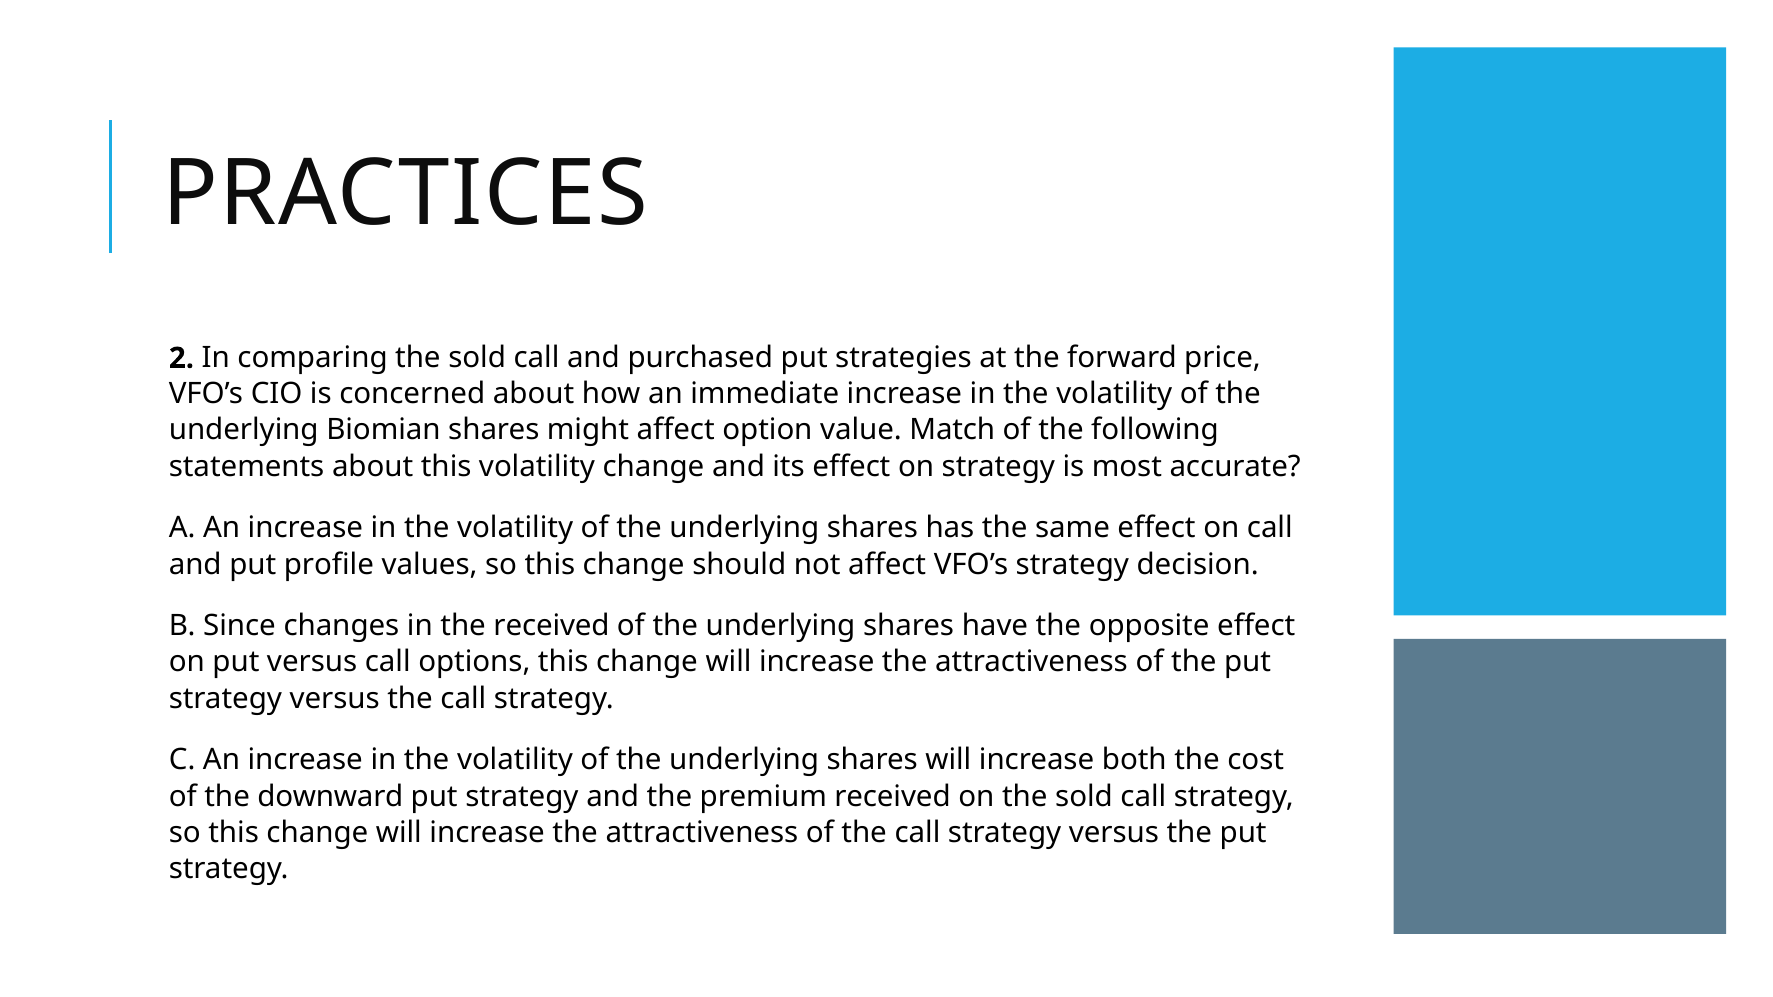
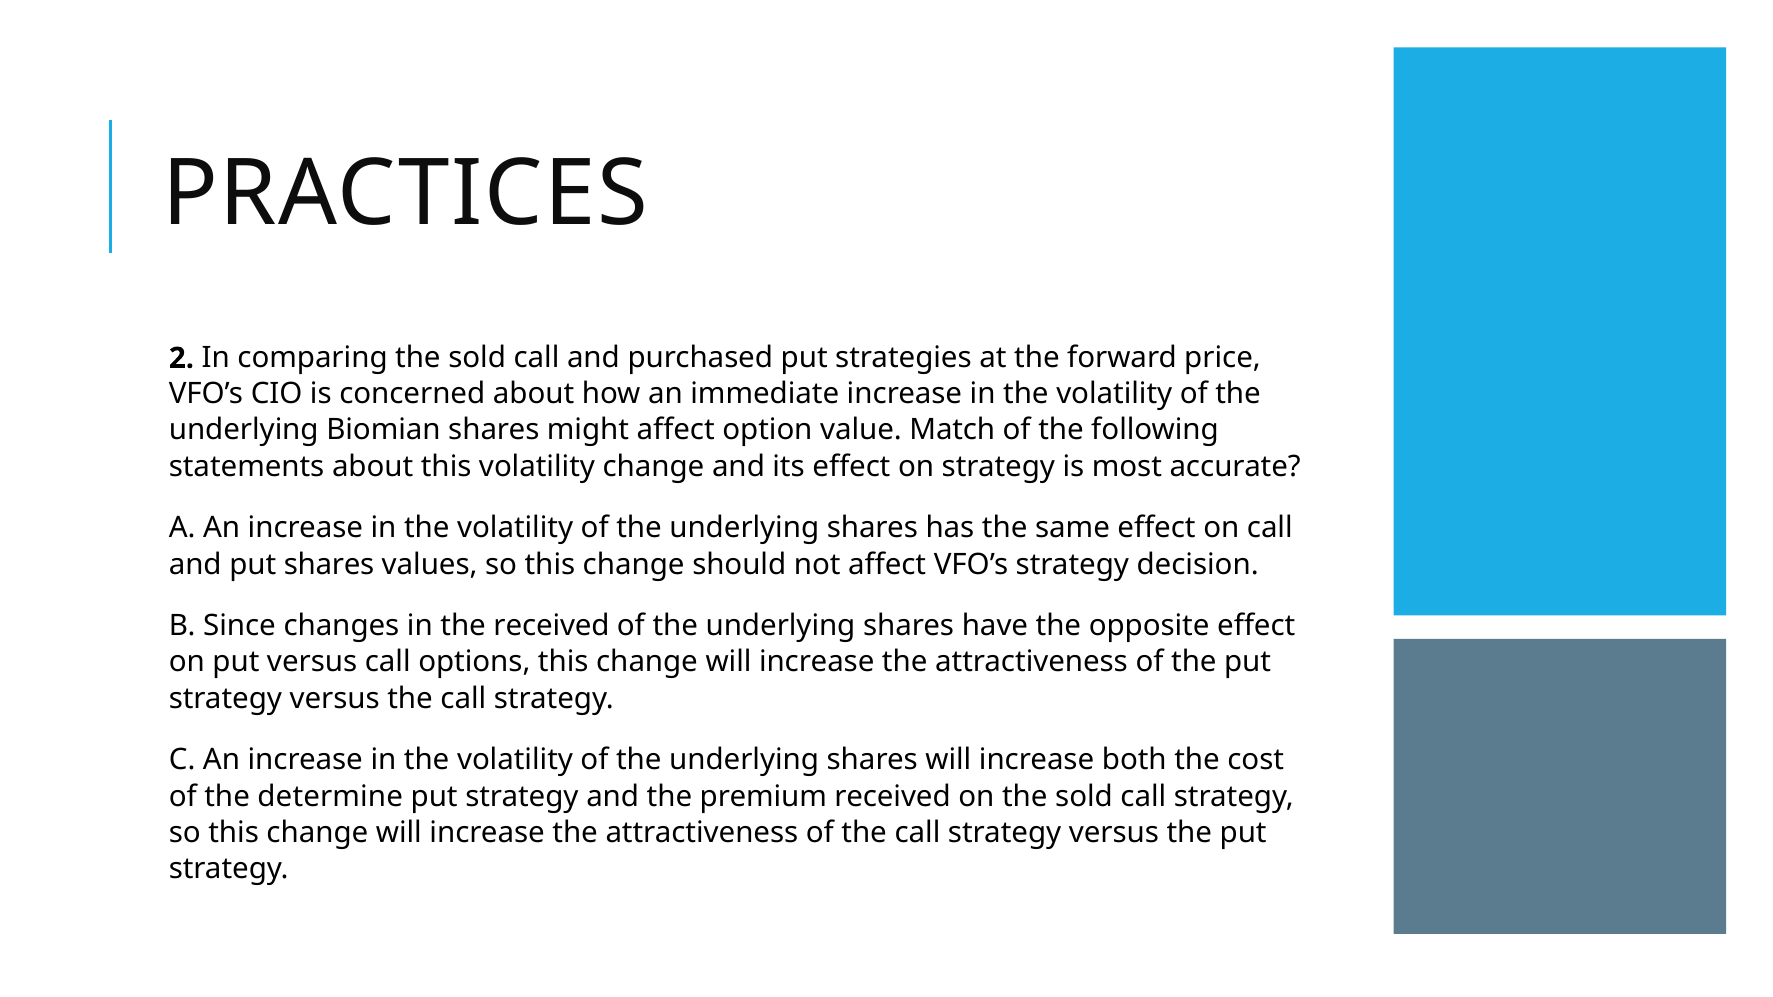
put profile: profile -> shares (329, 564)
downward: downward -> determine (330, 797)
